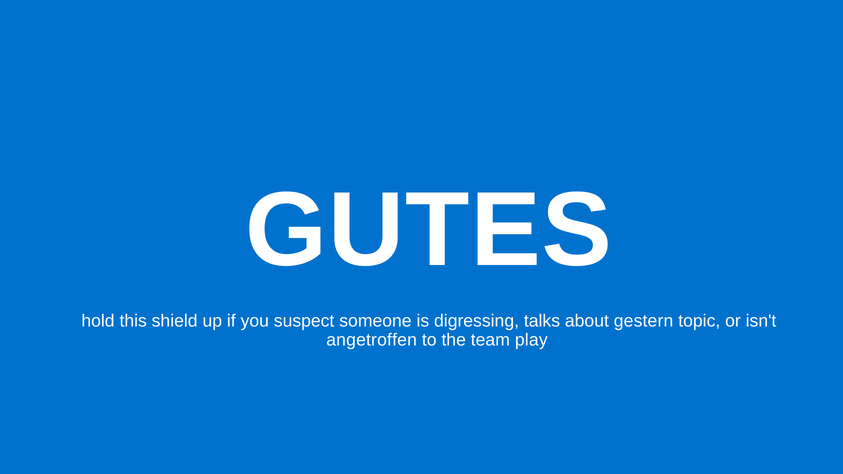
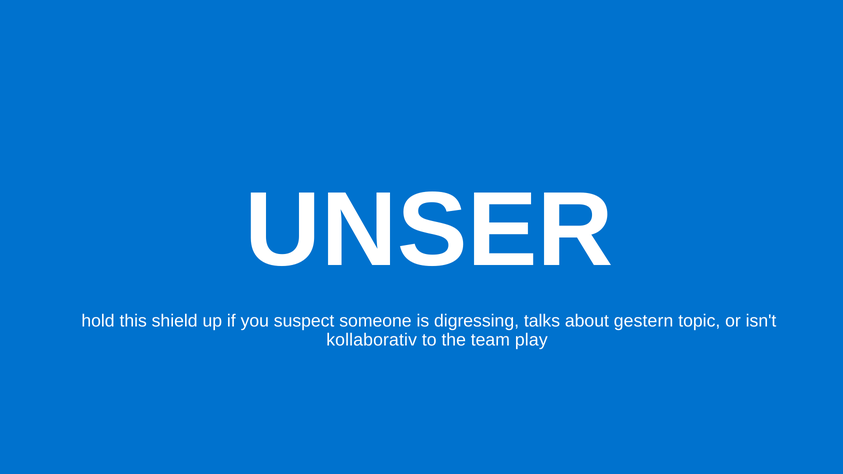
GUTES: GUTES -> UNSER (429, 231)
angetroffen: angetroffen -> kollaborativ (372, 340)
